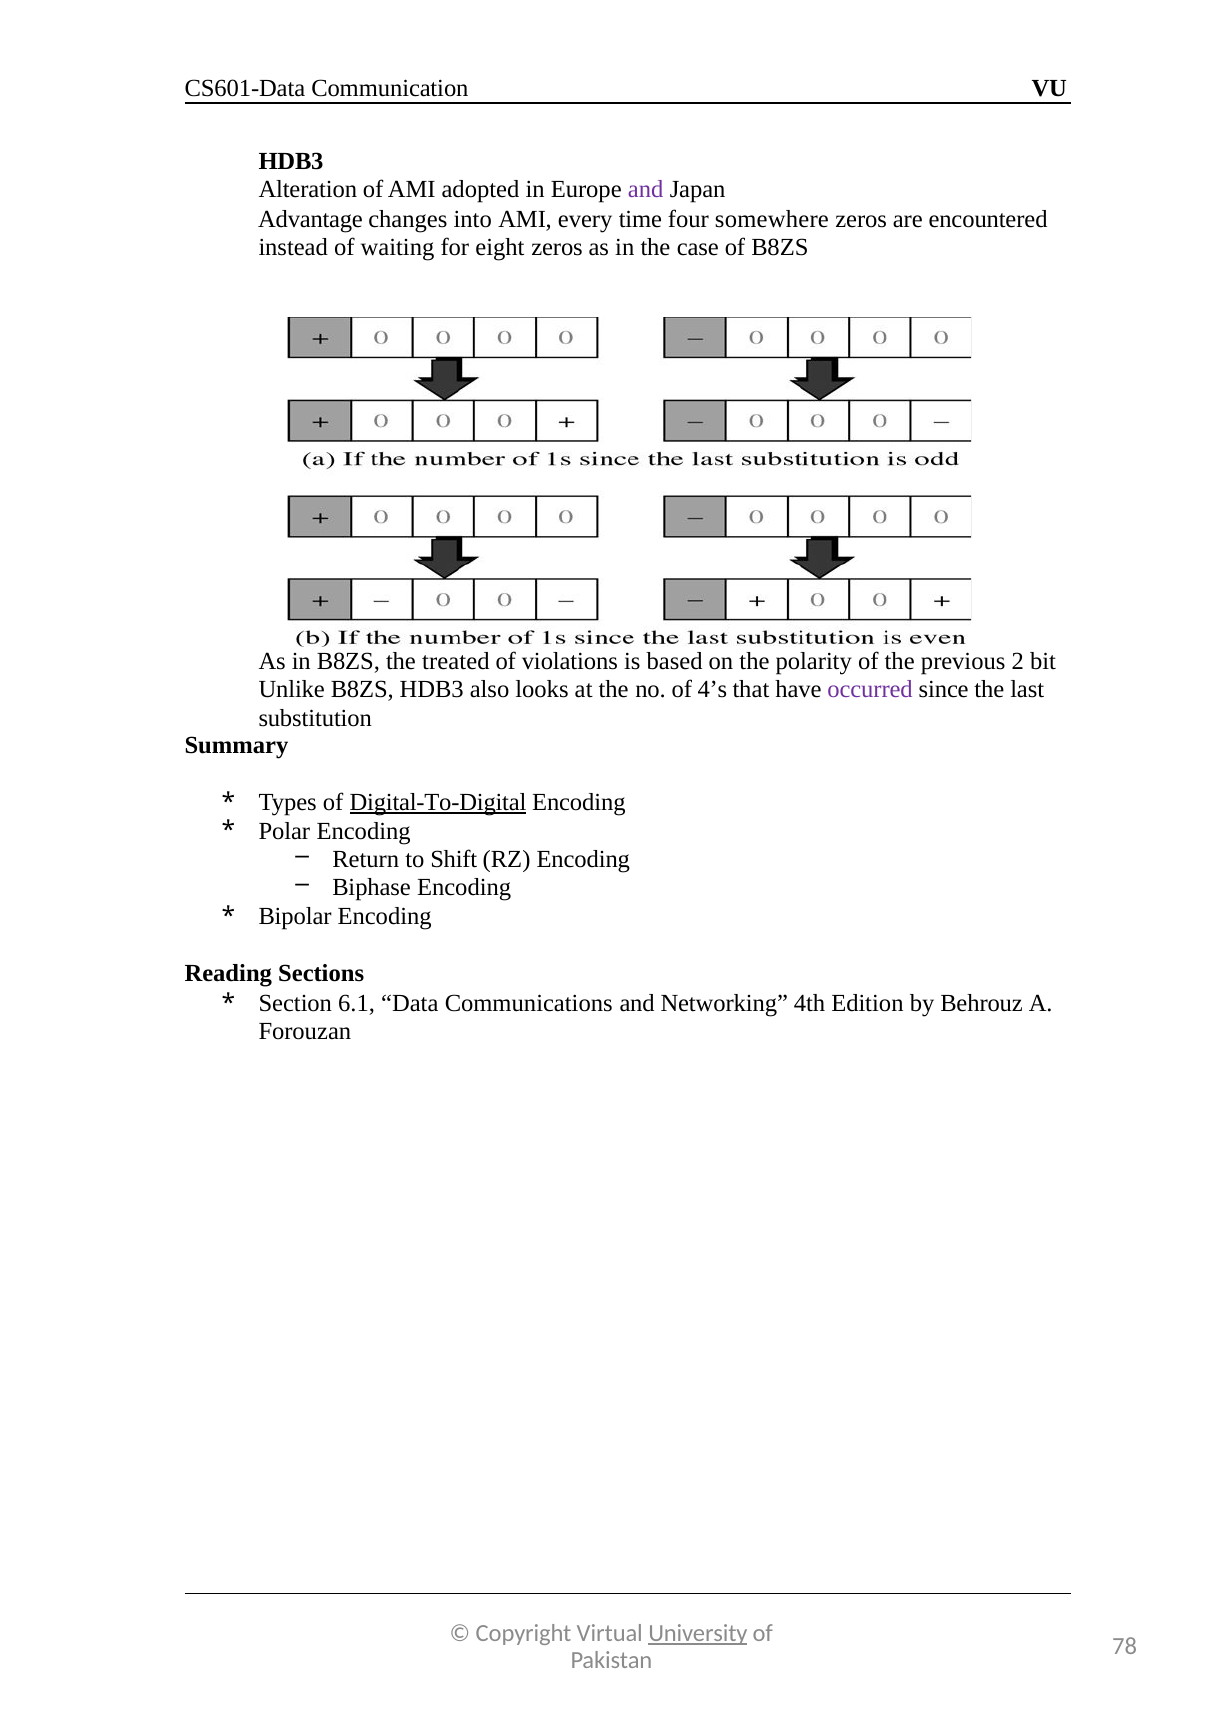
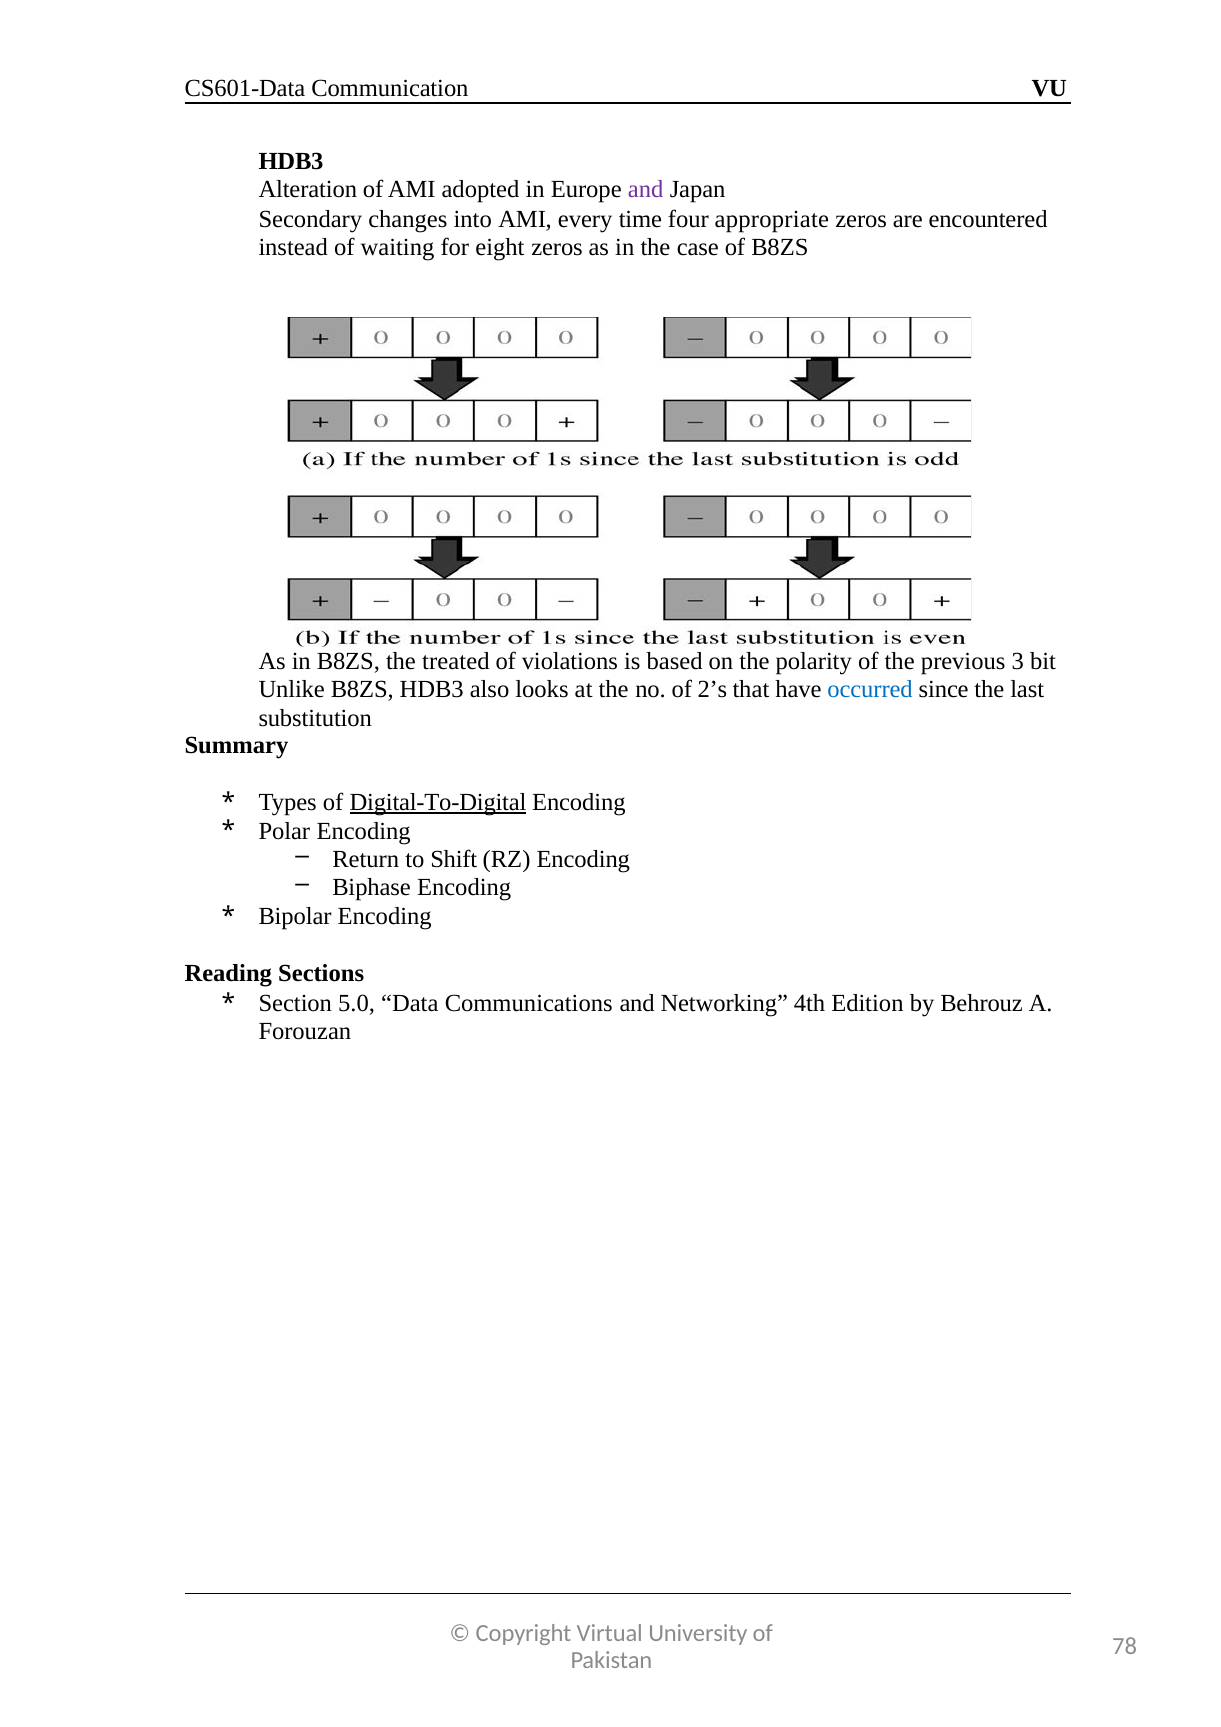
Advantage: Advantage -> Secondary (310, 220)
somewhere: somewhere -> appropriate (772, 220)
2: 2 -> 3 (1018, 662)
4’s: 4’s -> 2’s (712, 690)
occurred colour: purple -> blue (870, 690)
6.1: 6.1 -> 5.0 (357, 1004)
University underline: present -> none (698, 1634)
